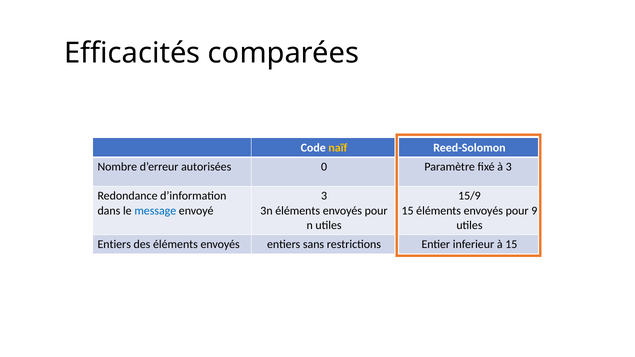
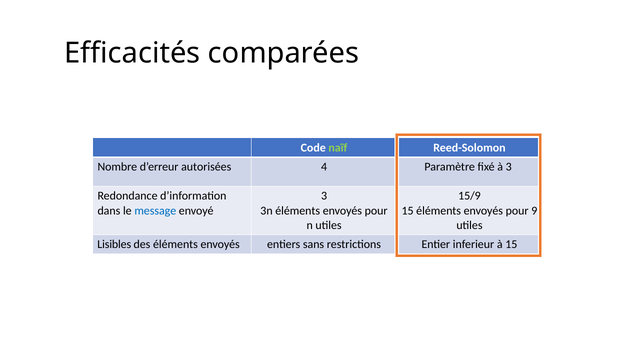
naïf colour: yellow -> light green (338, 148)
0: 0 -> 4 (324, 167)
Entiers: Entiers -> Lisibles (114, 245)
